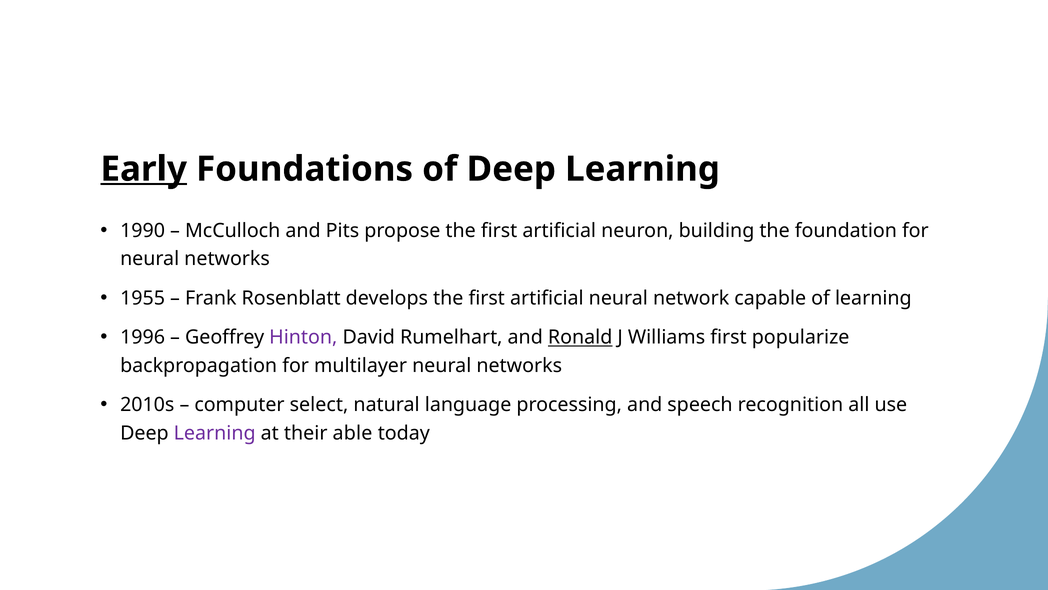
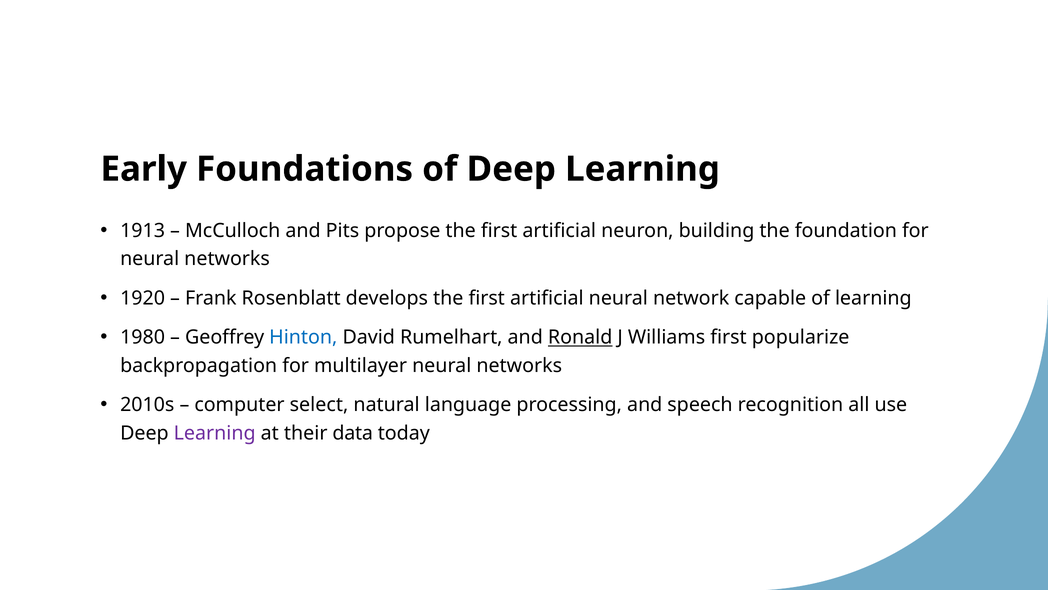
Early underline: present -> none (144, 169)
1990: 1990 -> 1913 (143, 230)
1955: 1955 -> 1920 (143, 298)
1996: 1996 -> 1980 (143, 337)
Hinton colour: purple -> blue (303, 337)
able: able -> data (353, 433)
